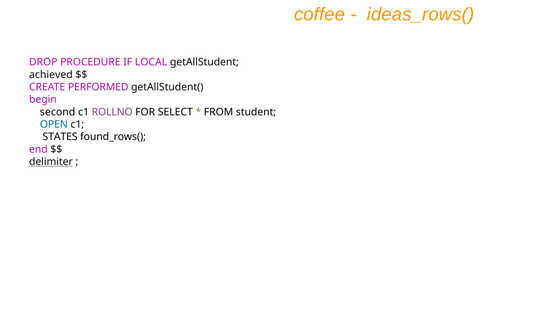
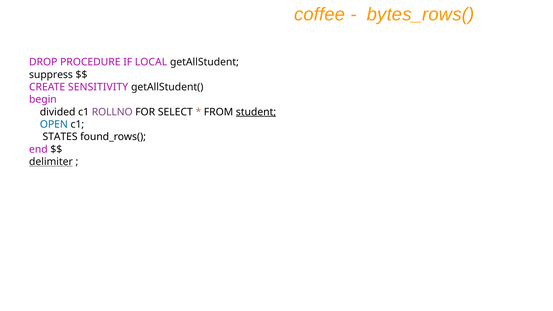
ideas_rows(: ideas_rows( -> bytes_rows( (421, 14)
achieved: achieved -> suppress (51, 75)
PERFORMED: PERFORMED -> SENSITIVITY (98, 87)
second: second -> divided (58, 112)
student underline: none -> present (256, 112)
